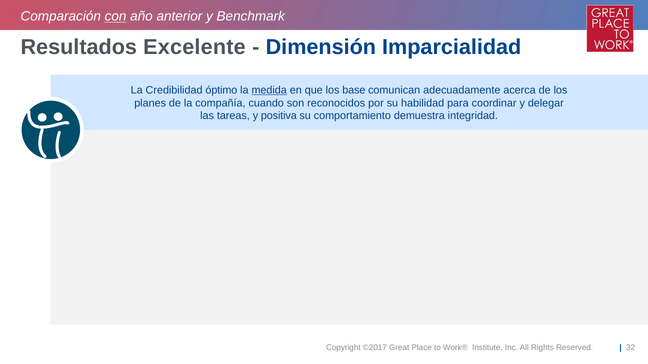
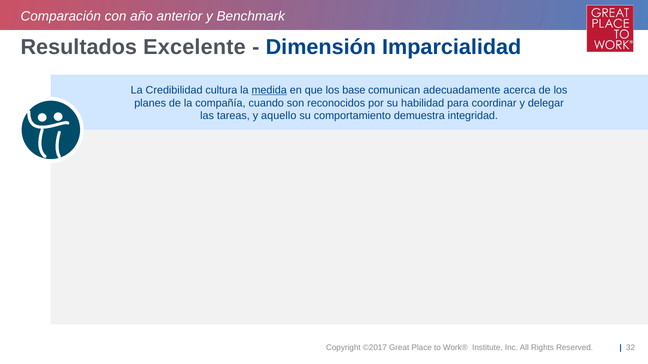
con underline: present -> none (116, 16)
óptimo: óptimo -> cultura (221, 90)
positiva: positiva -> aquello (279, 116)
